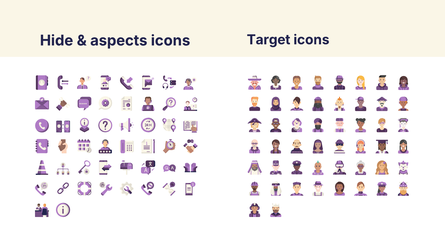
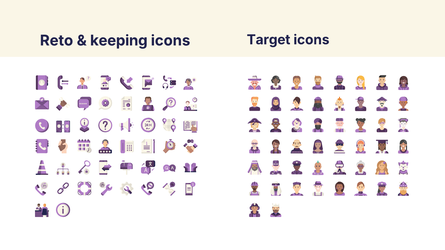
Hide: Hide -> Reto (57, 41)
aspects: aspects -> keeping (119, 41)
